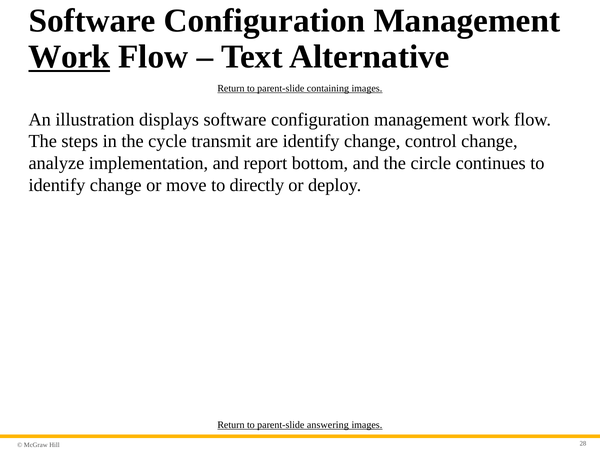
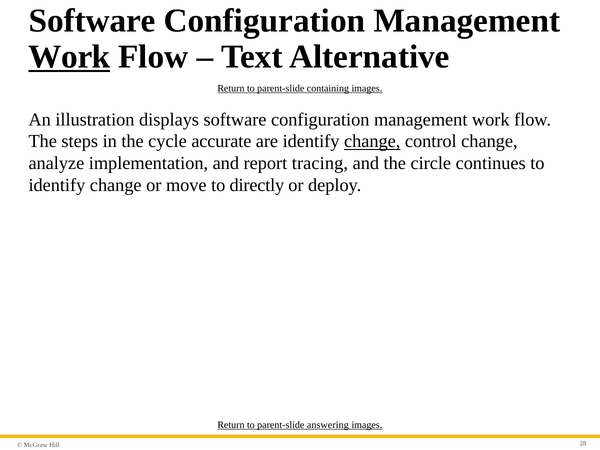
transmit: transmit -> accurate (221, 141)
change underline: none -> present (372, 141)
bottom: bottom -> tracing (320, 163)
